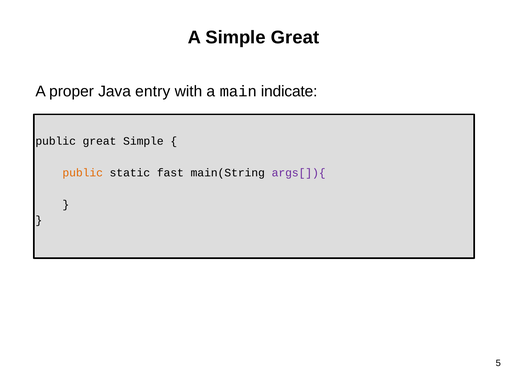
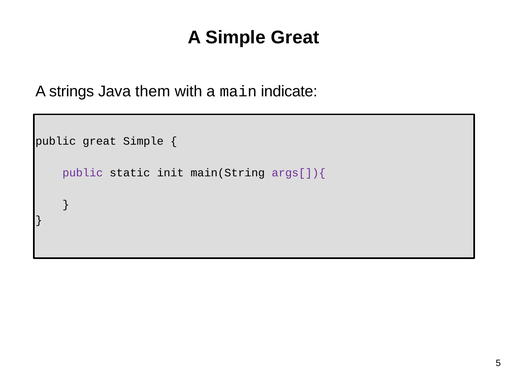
proper: proper -> strings (72, 92)
entry: entry -> them (153, 92)
public colour: orange -> purple (83, 173)
fast: fast -> init (170, 173)
